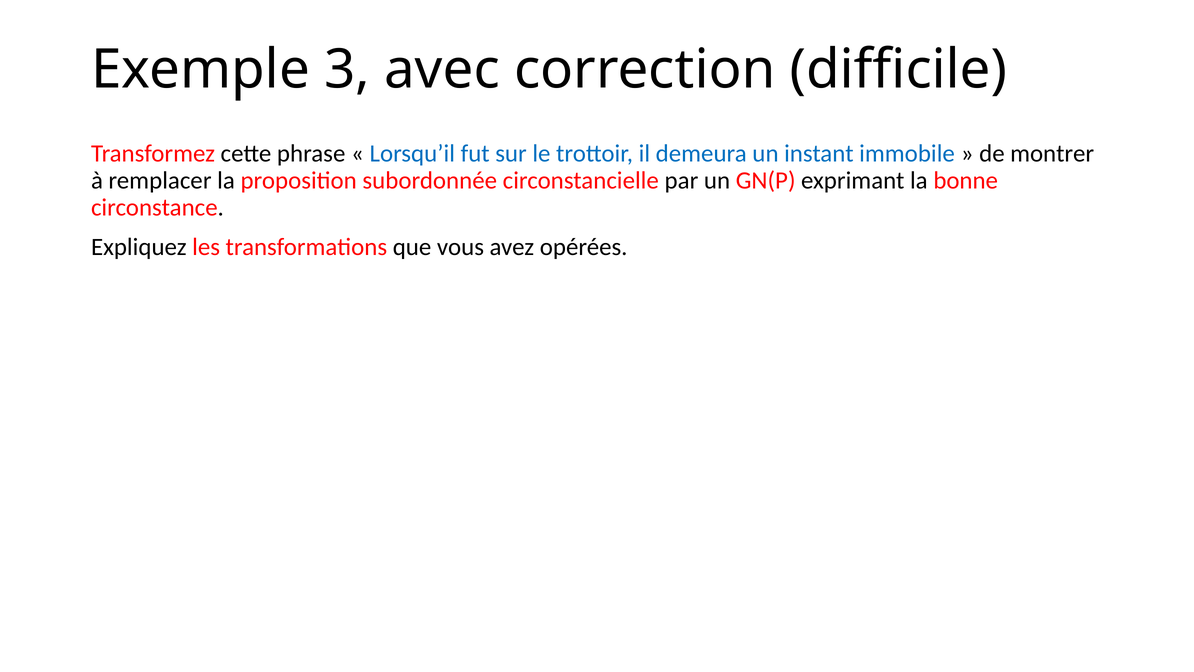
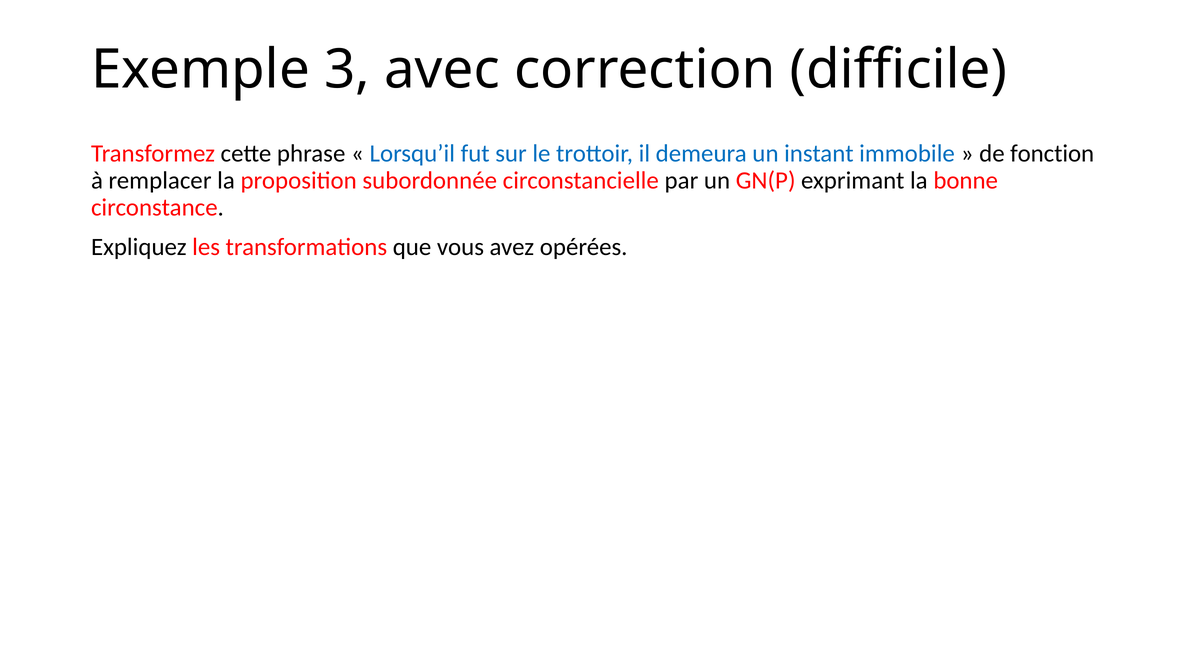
montrer: montrer -> fonction (1052, 154)
